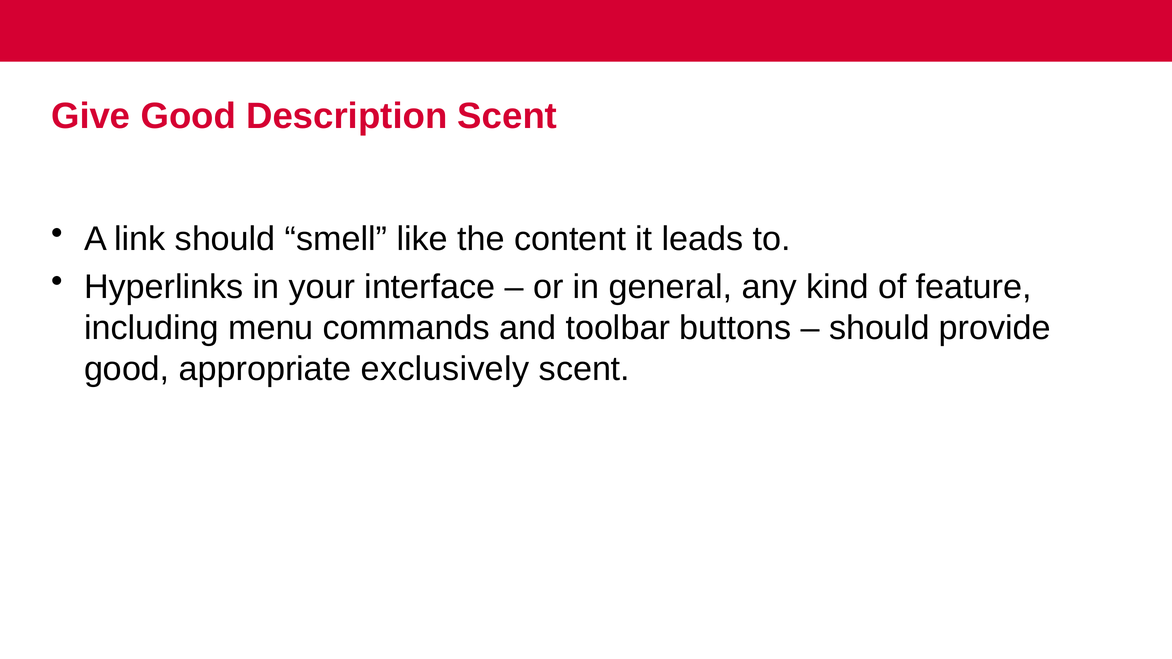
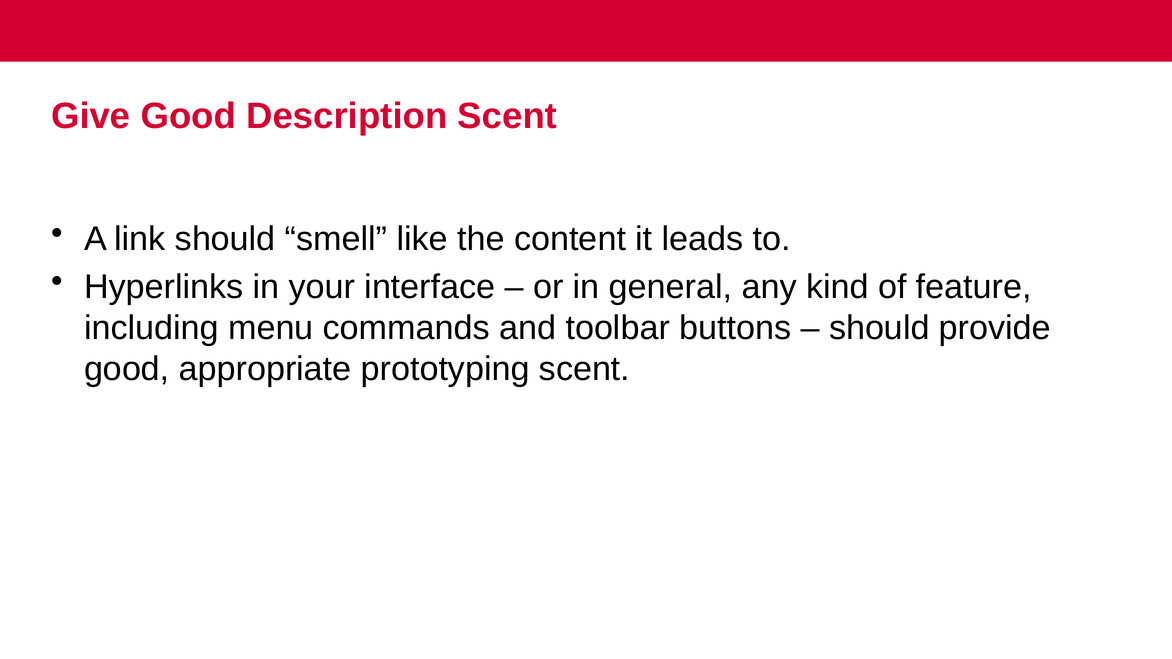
exclusively: exclusively -> prototyping (445, 369)
